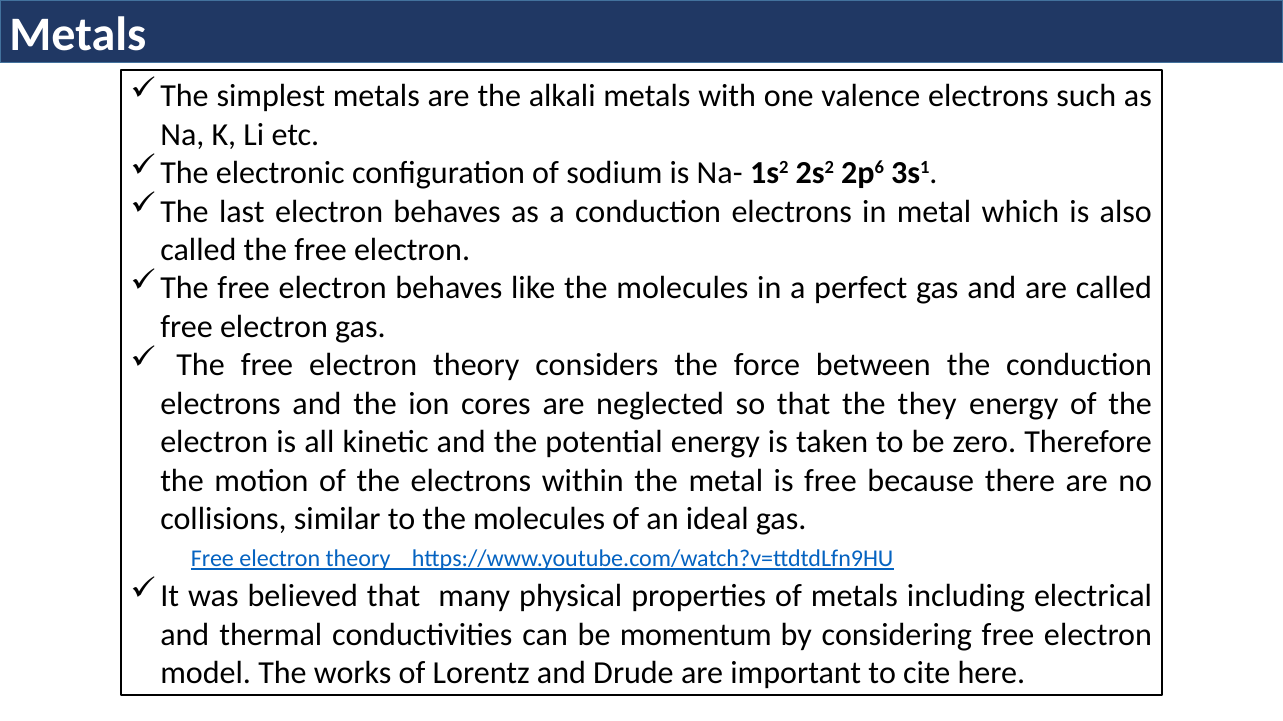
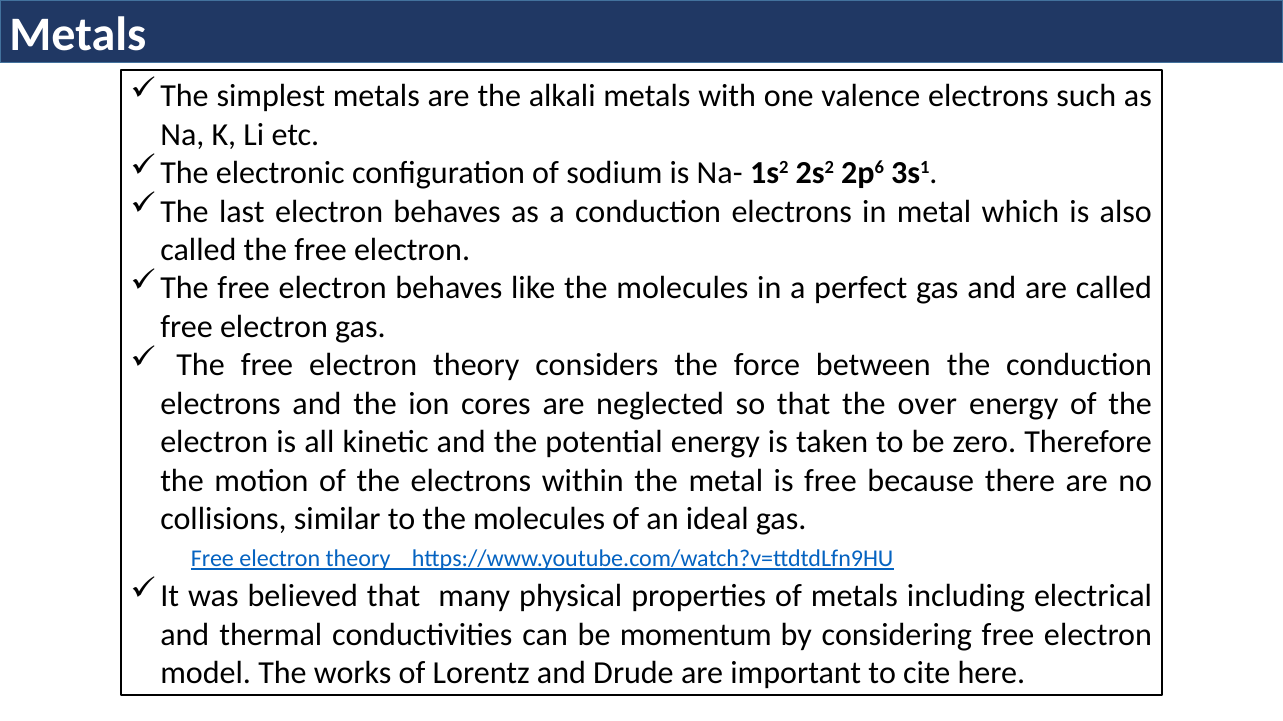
they: they -> over (927, 404)
